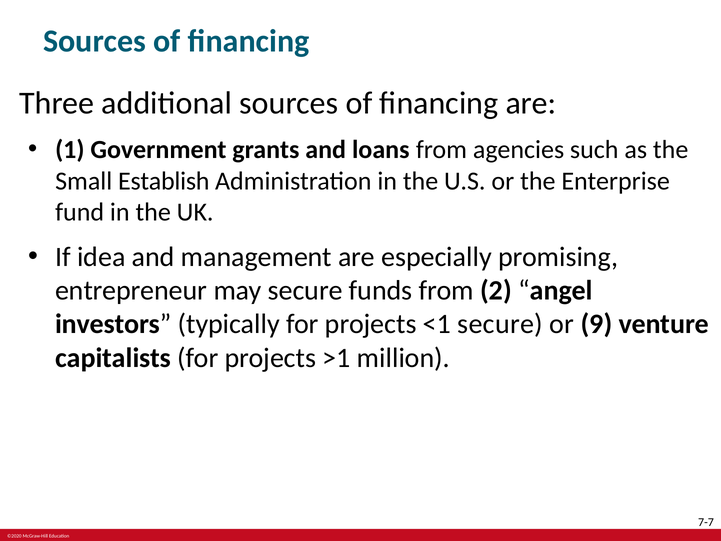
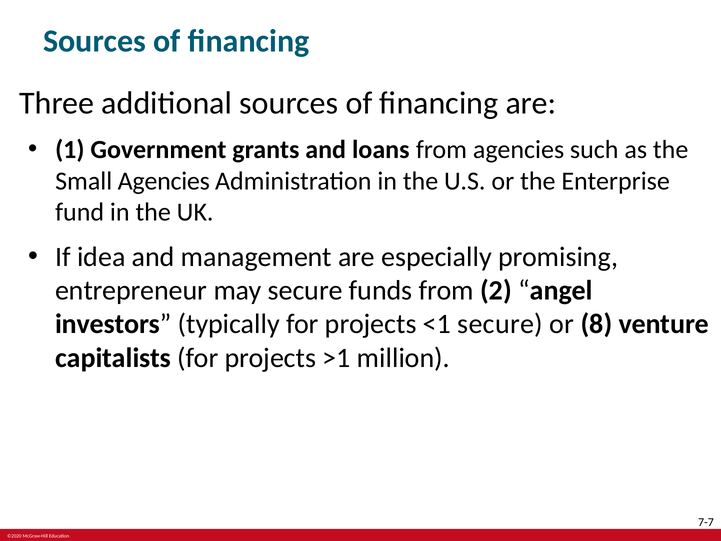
Small Establish: Establish -> Agencies (164, 181)
9: 9 -> 8 (597, 324)
